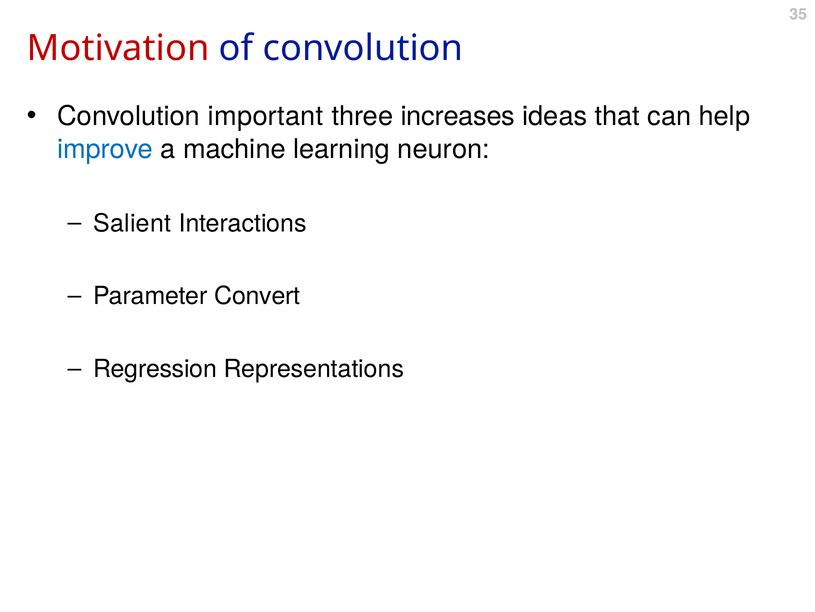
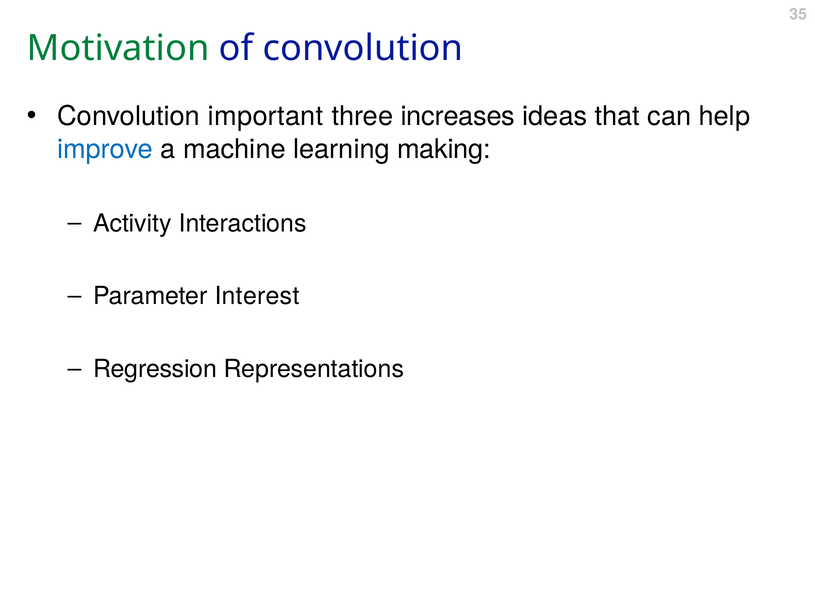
Motivation colour: red -> green (118, 48)
neuron: neuron -> making (444, 149)
Salient: Salient -> Activity (132, 223)
Convert: Convert -> Interest (257, 296)
